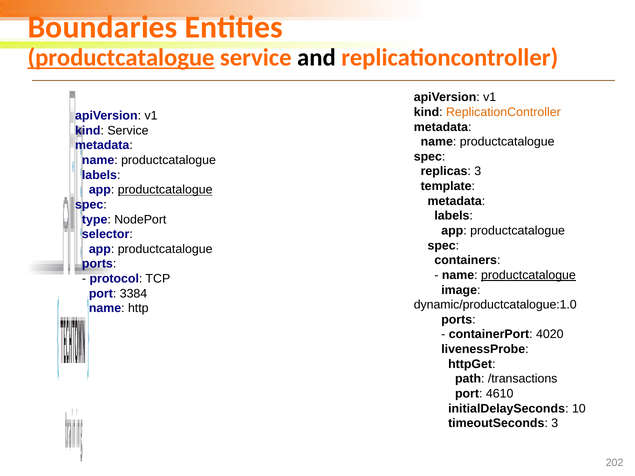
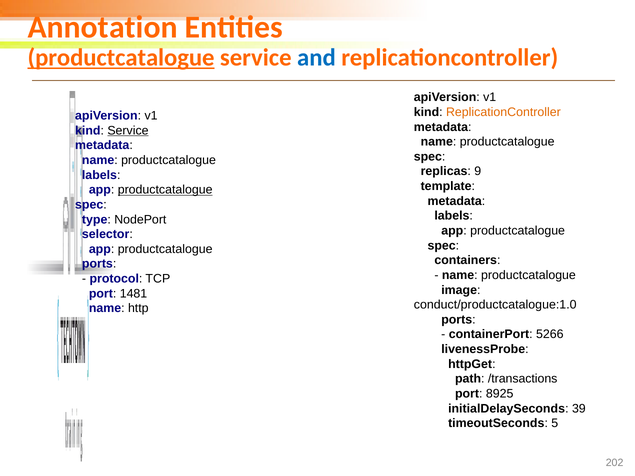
Boundaries: Boundaries -> Annotation (103, 27)
and colour: black -> blue (316, 58)
Service underline: none -> present (128, 131)
replicas 3: 3 -> 9 (478, 171)
productcatalogue underline: present -> none (528, 275)
3384: 3384 -> 1481 (133, 294)
dynamic/productcatalogue:1.0: dynamic/productcatalogue:1.0 -> conduct/productcatalogue:1.0 (495, 305)
4020: 4020 -> 5266 (550, 335)
4610: 4610 -> 8925 (500, 394)
10: 10 -> 39 (579, 409)
timeoutSeconds 3: 3 -> 5 (555, 424)
